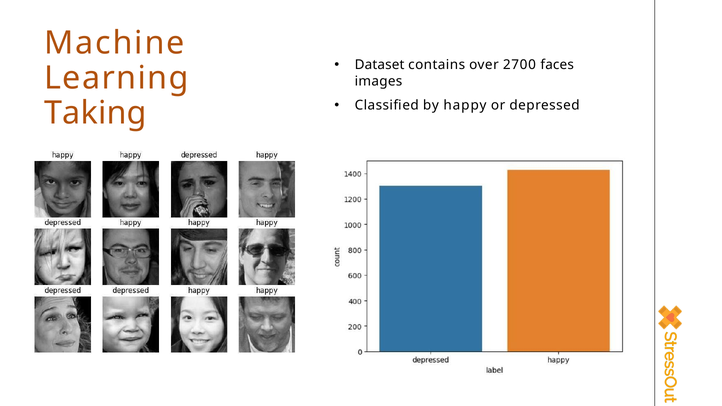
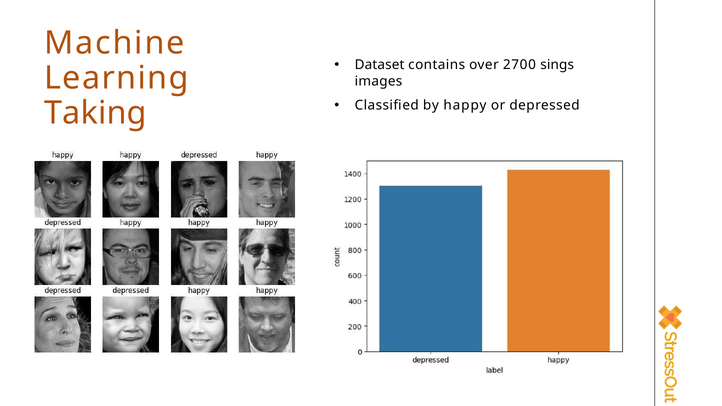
faces: faces -> sings (557, 65)
